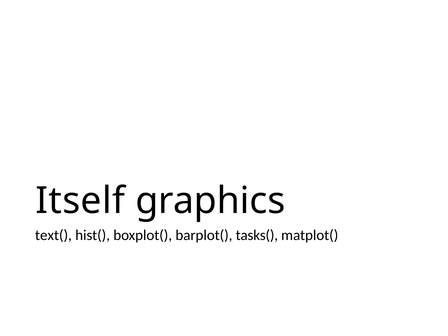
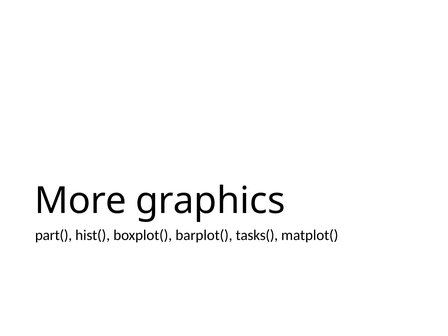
Itself: Itself -> More (81, 201)
text(: text( -> part( (54, 235)
